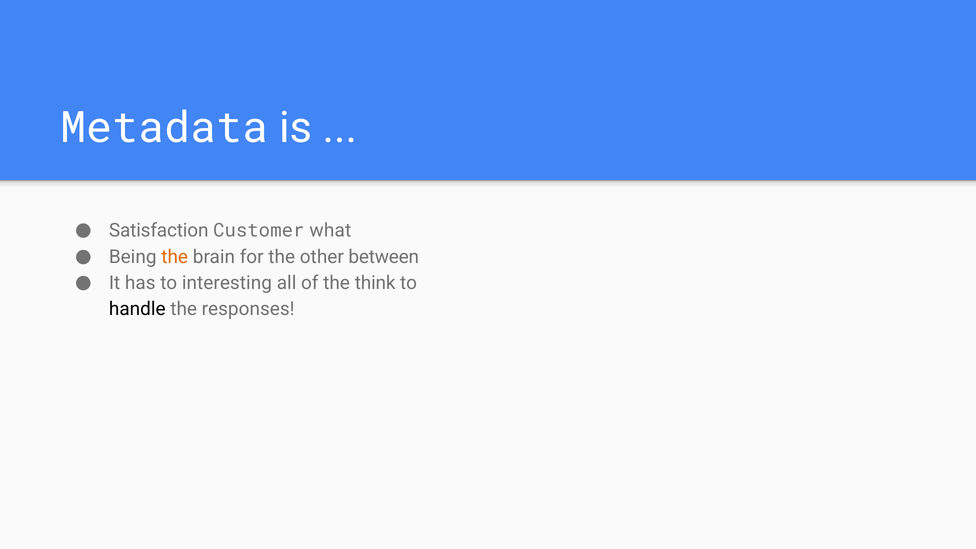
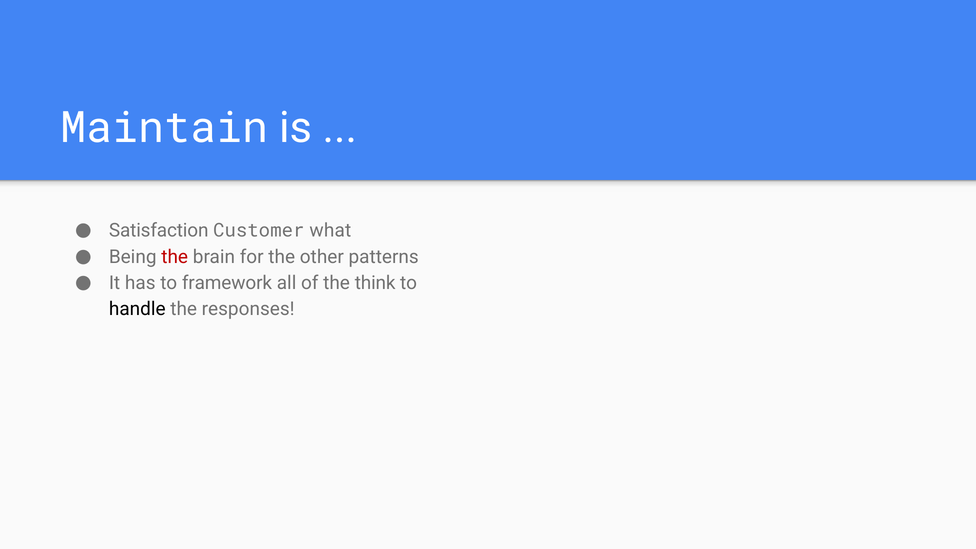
Metadata: Metadata -> Maintain (164, 128)
the colour: orange -> red (175, 257)
between: between -> patterns (384, 257)
interesting: interesting -> framework (227, 283)
